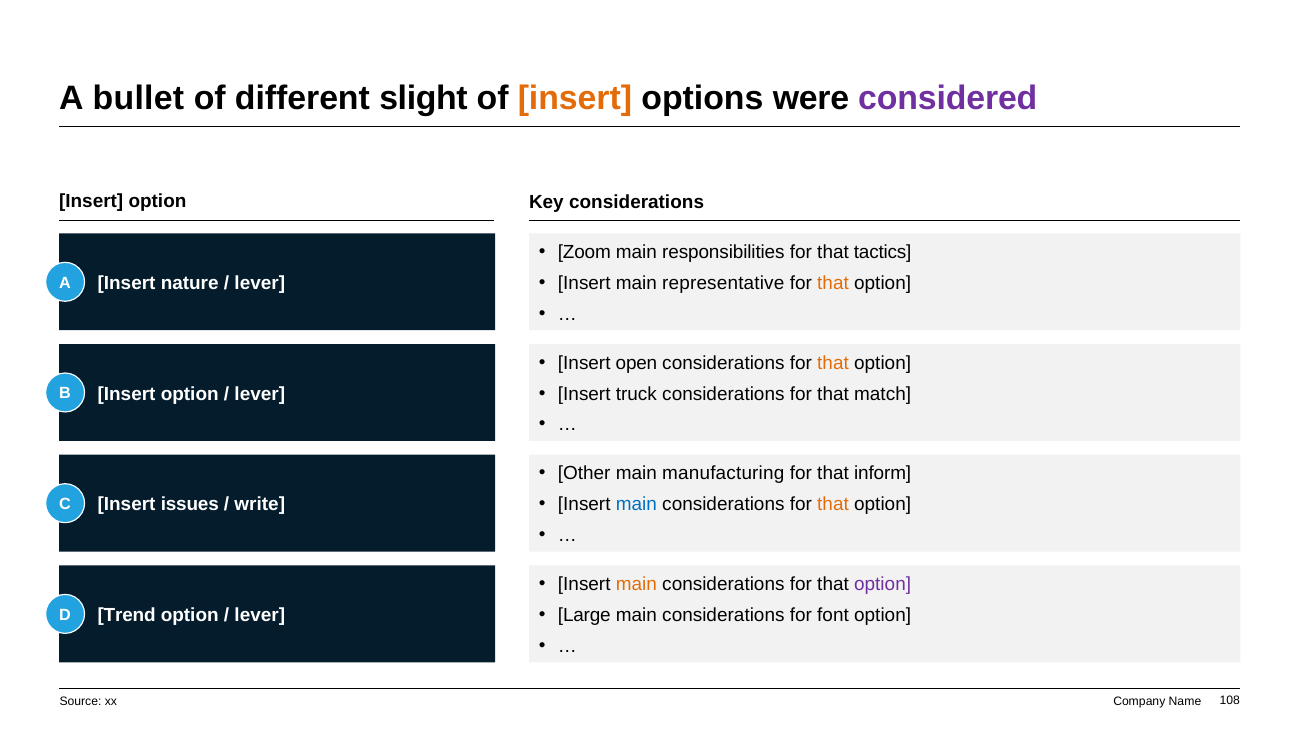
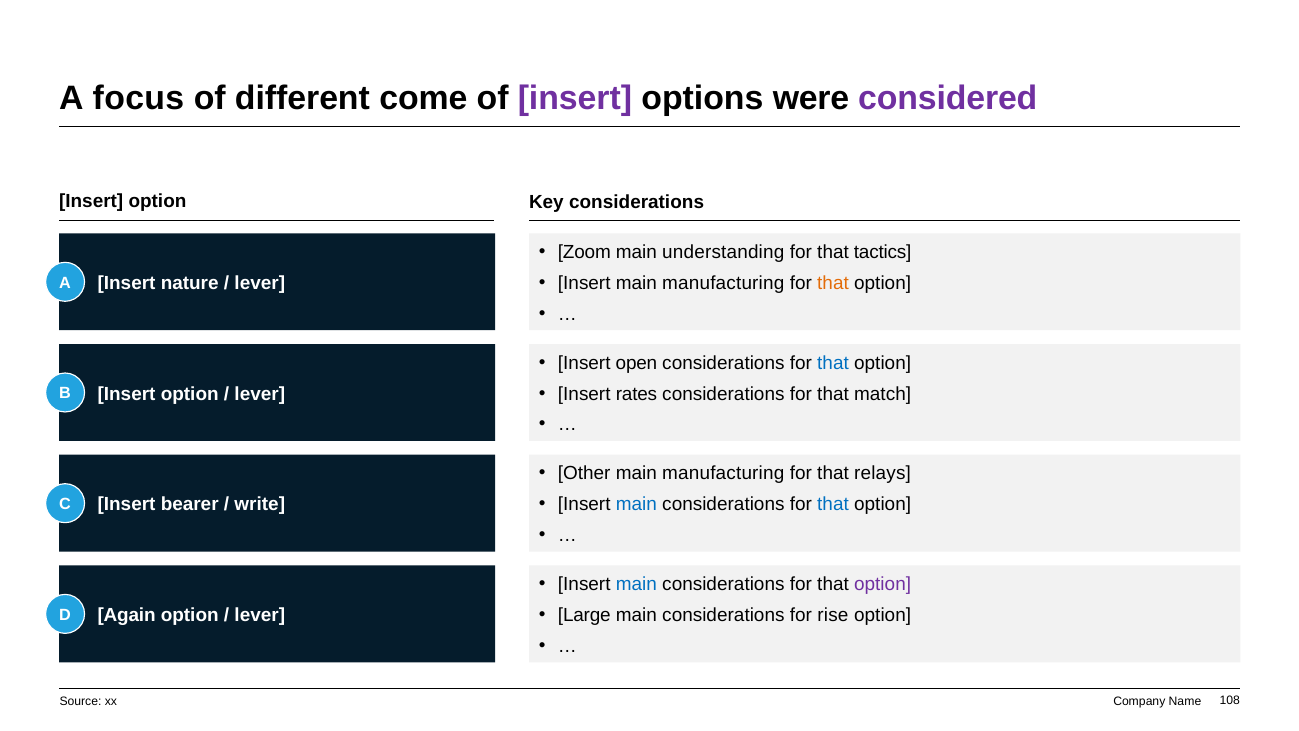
bullet: bullet -> focus (138, 98)
slight: slight -> come (423, 98)
insert colour: orange -> purple (575, 98)
responsibilities: responsibilities -> understanding (723, 252)
Insert main representative: representative -> manufacturing (723, 283)
that colour: orange -> blue (833, 363)
truck: truck -> rates (636, 394)
inform: inform -> relays (883, 473)
that colour: orange -> blue (833, 504)
issues: issues -> bearer (190, 504)
main colour: orange -> blue (636, 584)
font: font -> rise (833, 615)
Trend: Trend -> Again (127, 615)
